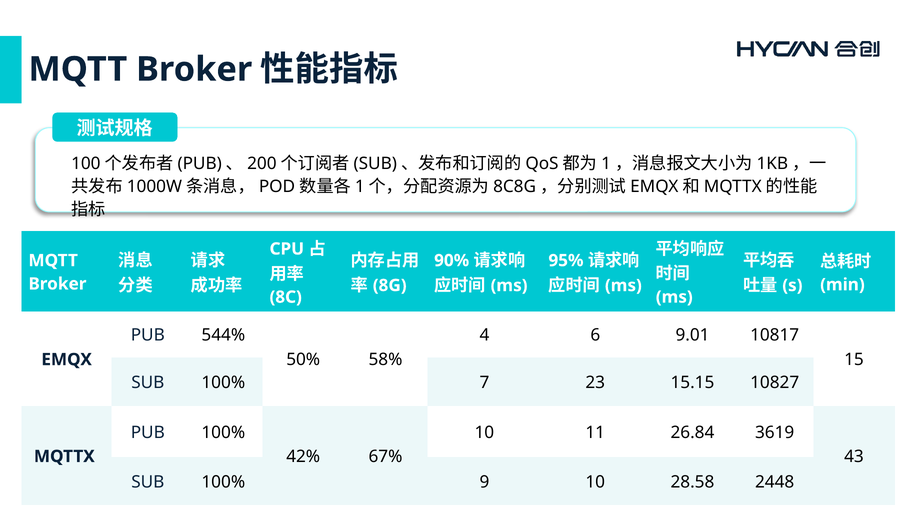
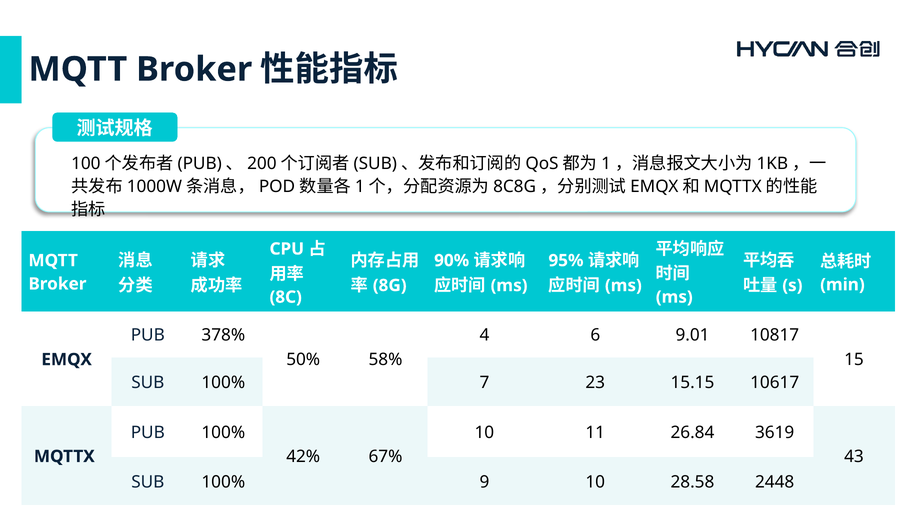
544%: 544% -> 378% (223, 335)
10827: 10827 -> 10617 (775, 383)
